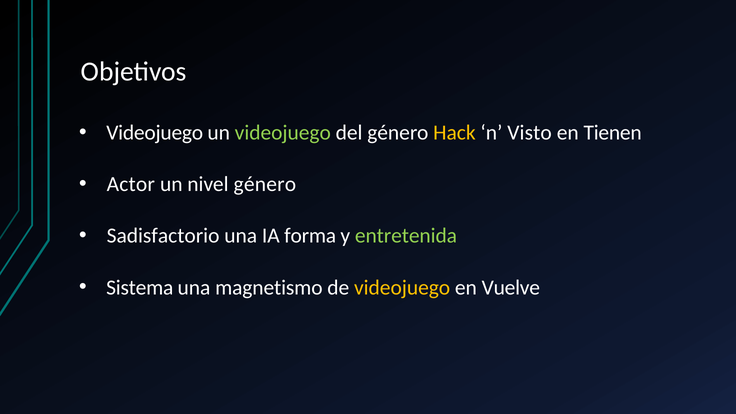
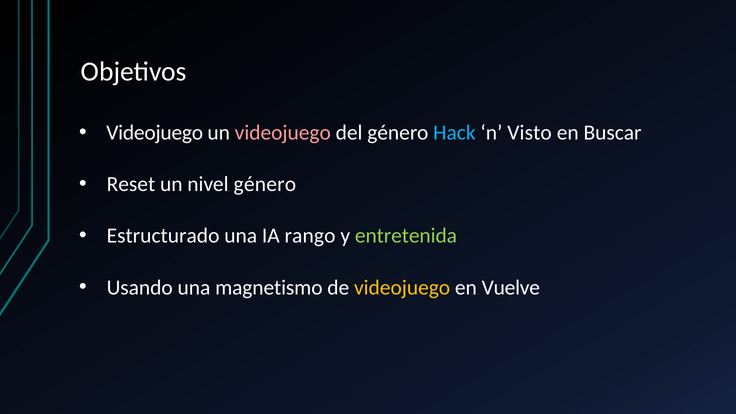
videojuego colour: light green -> pink (283, 133)
Hack colour: yellow -> light blue (454, 133)
Tienen: Tienen -> Buscar (613, 133)
Actor: Actor -> Reset (131, 184)
Sadisfactorio: Sadisfactorio -> Estructurado (163, 236)
forma: forma -> rango (310, 236)
Sistema: Sistema -> Usando (140, 288)
